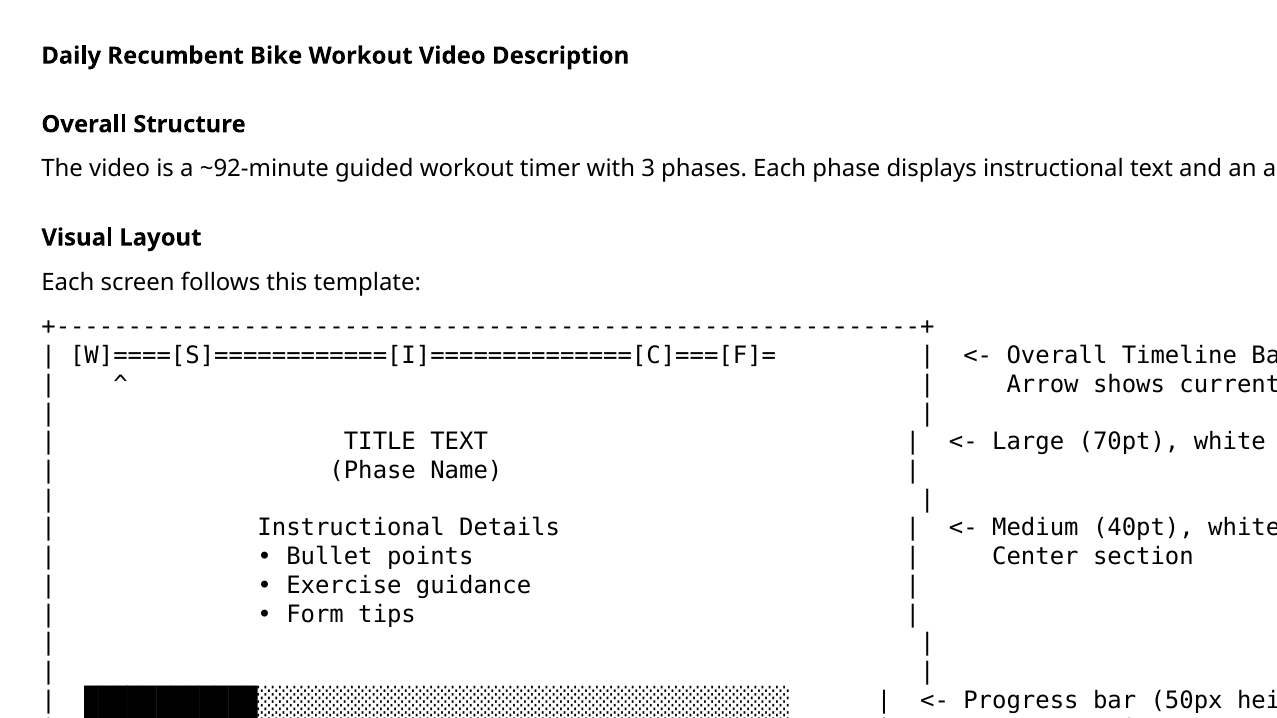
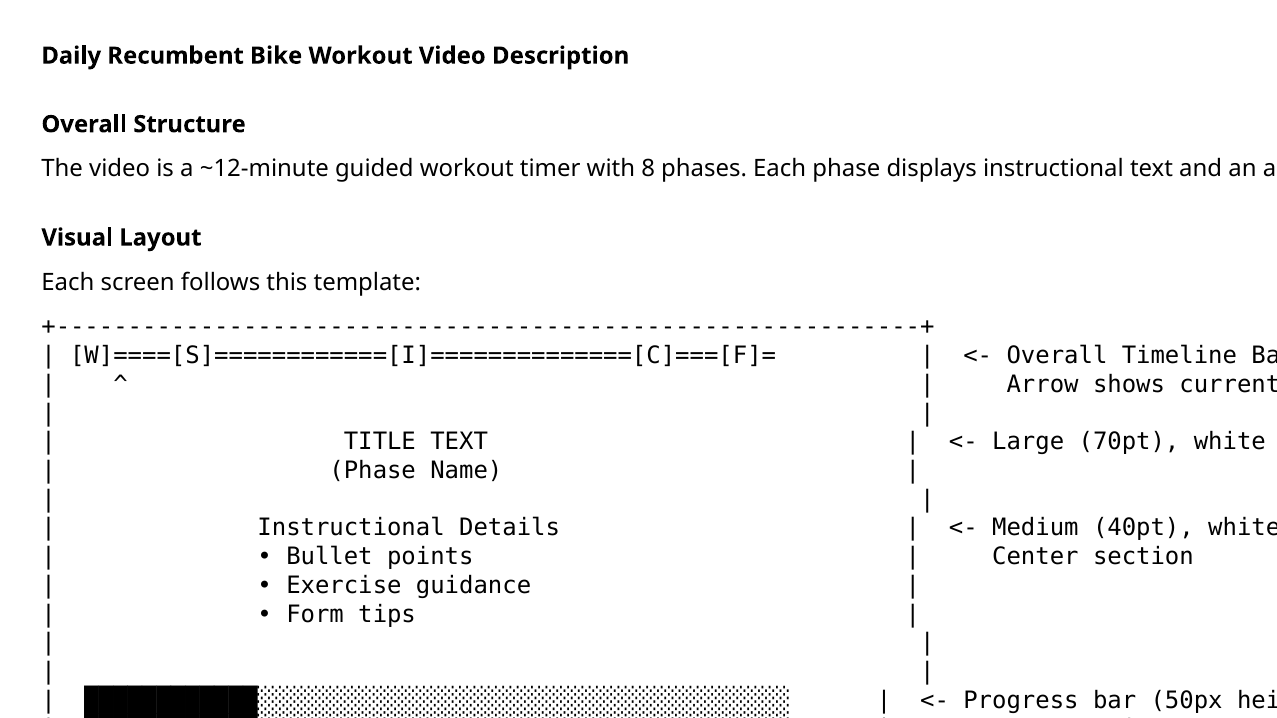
~92-minute: ~92-minute -> ~12-minute (264, 169)
with 3: 3 -> 8 (648, 169)
